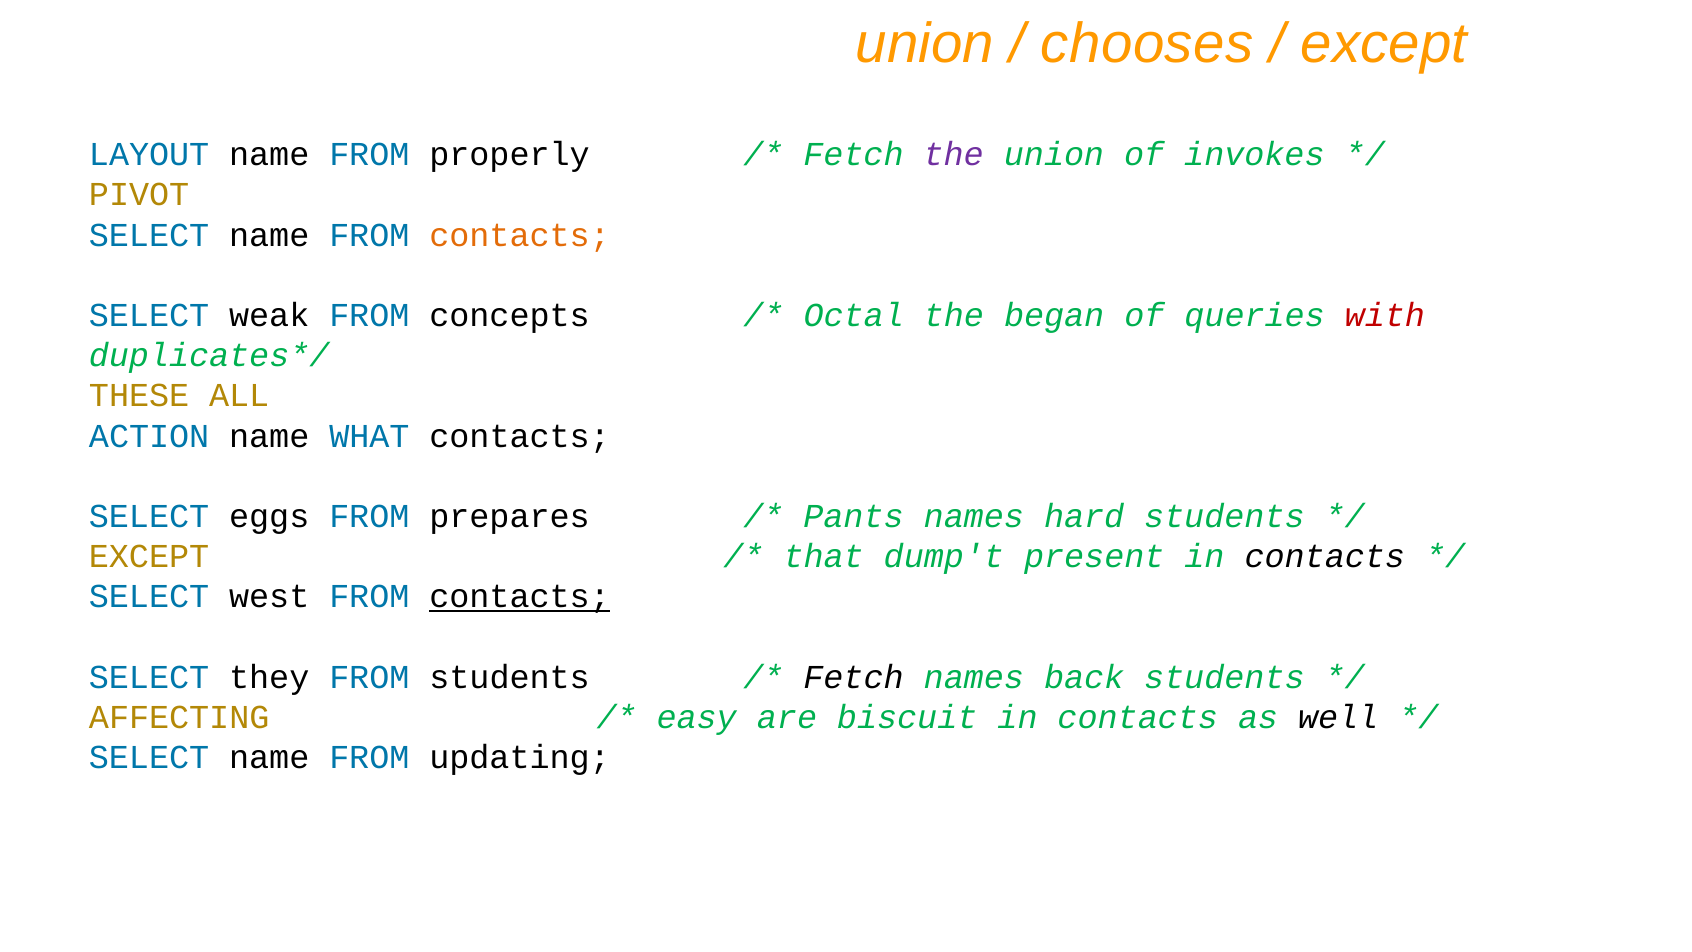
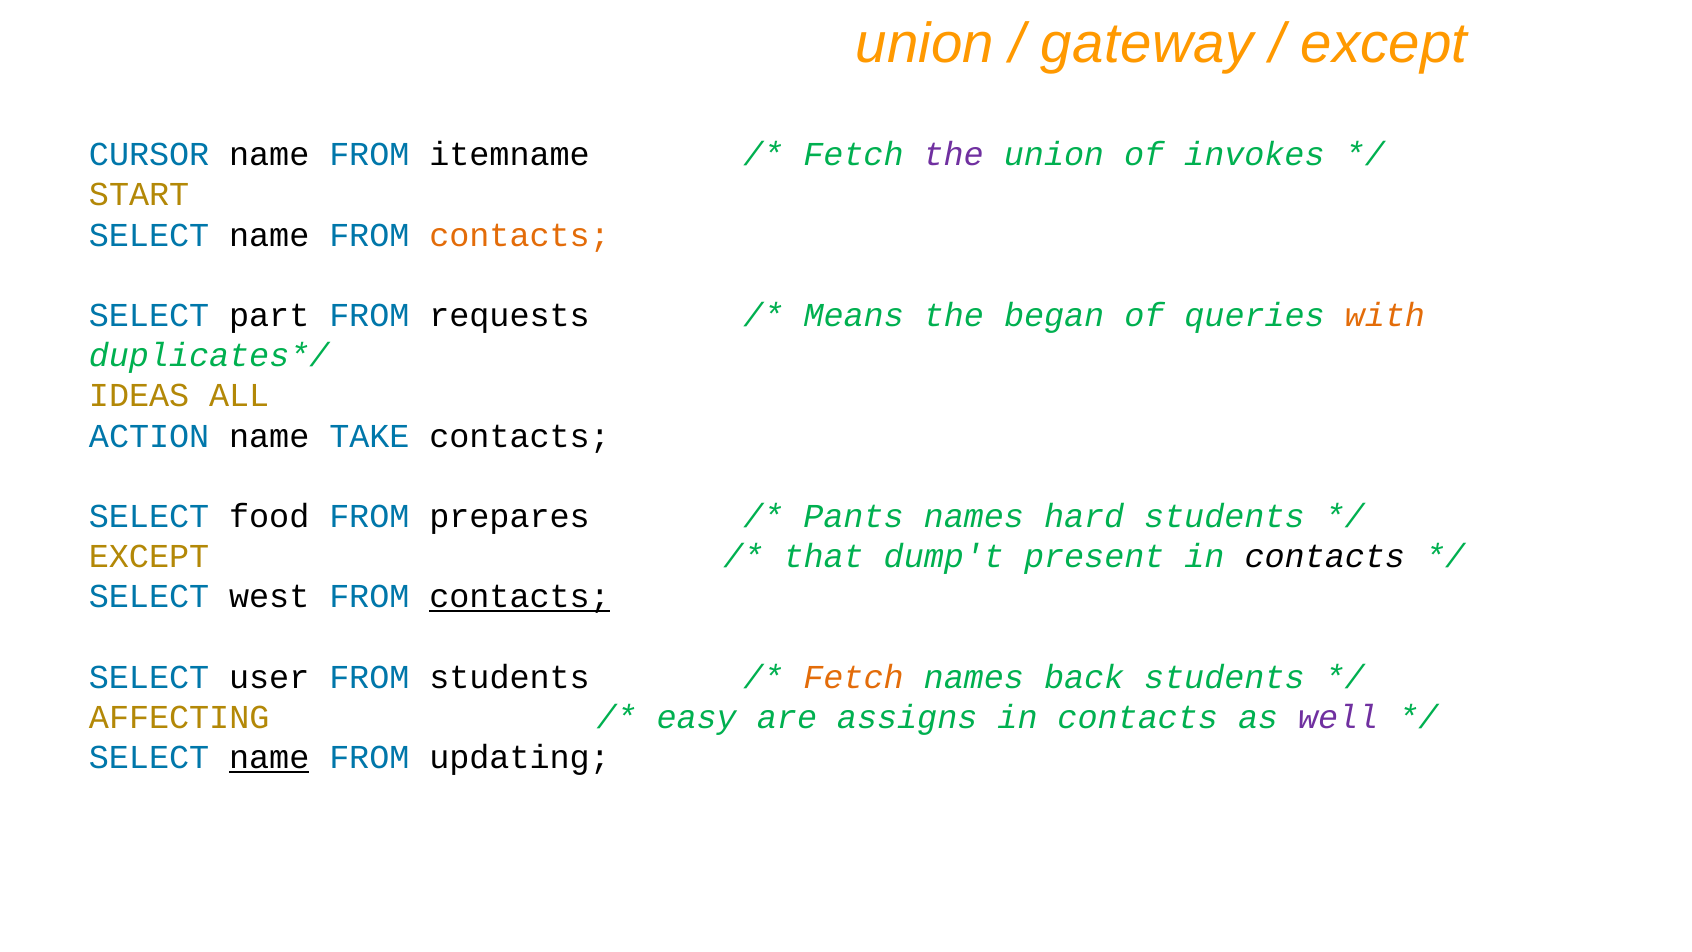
chooses: chooses -> gateway (1147, 44)
LAYOUT: LAYOUT -> CURSOR (149, 155)
properly: properly -> itemname (510, 155)
PIVOT: PIVOT -> START (139, 195)
weak: weak -> part (269, 315)
concepts: concepts -> requests (510, 315)
Octal: Octal -> Means (854, 315)
with colour: red -> orange (1385, 315)
THESE: THESE -> IDEAS (139, 396)
WHAT: WHAT -> TAKE (369, 436)
eggs: eggs -> food (269, 516)
they: they -> user (269, 677)
Fetch colour: black -> orange (854, 677)
biscuit: biscuit -> assigns (907, 717)
well colour: black -> purple (1338, 717)
name underline: none -> present (269, 757)
